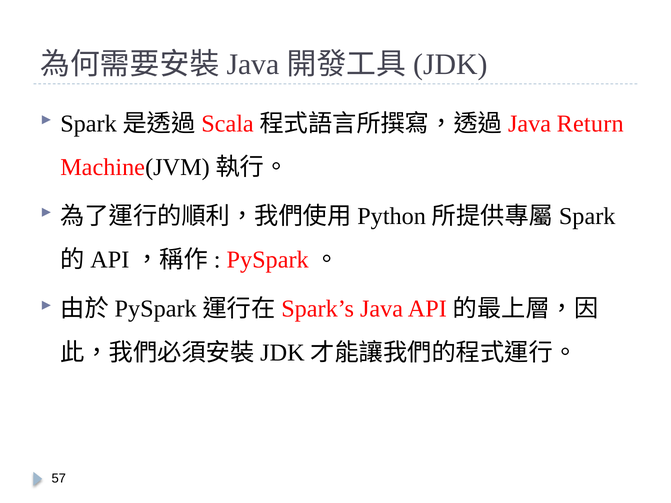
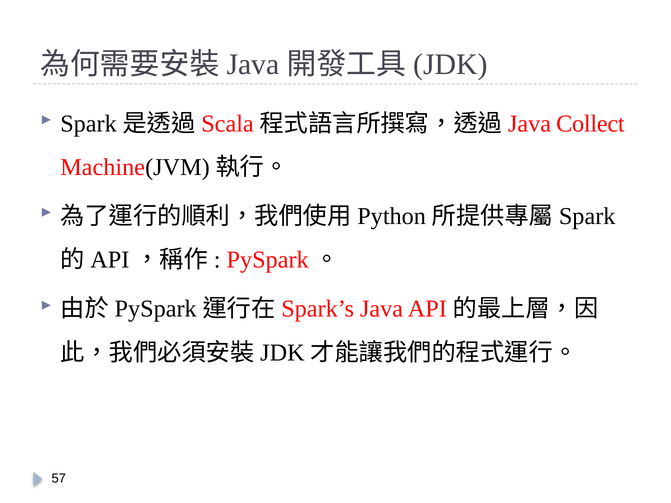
Return: Return -> Collect (590, 124)
